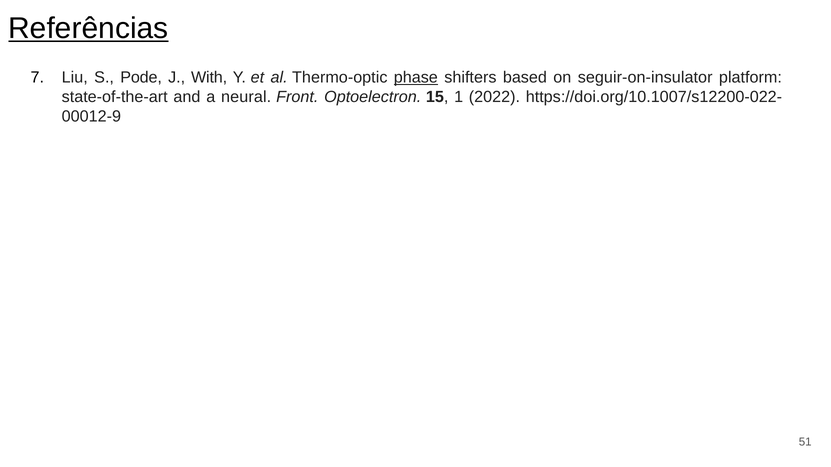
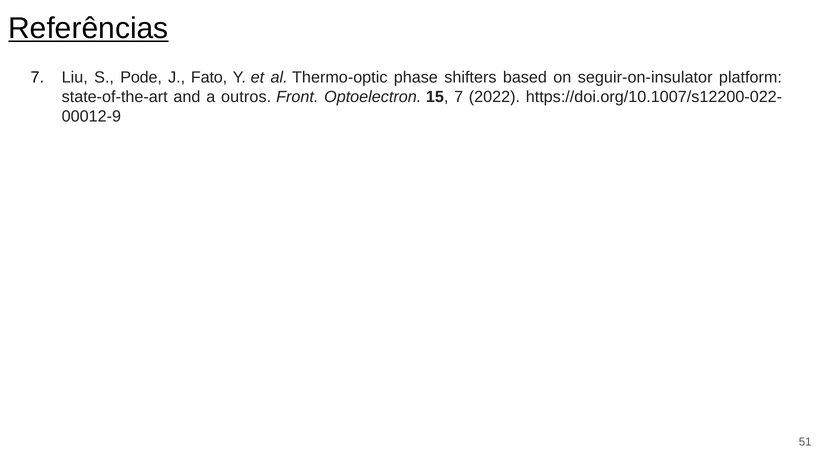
With: With -> Fato (209, 78)
phase underline: present -> none (416, 78)
neural: neural -> outros (246, 97)
15 1: 1 -> 7 (459, 97)
